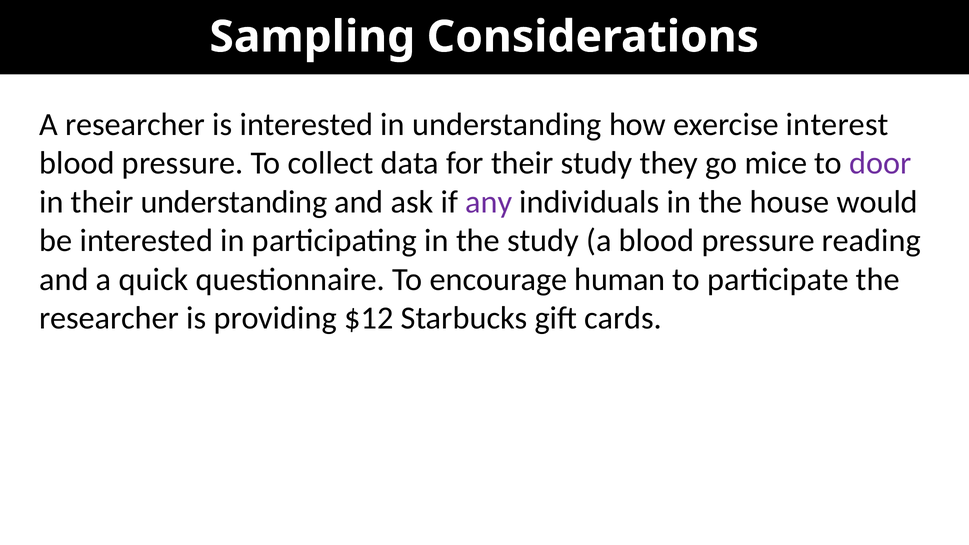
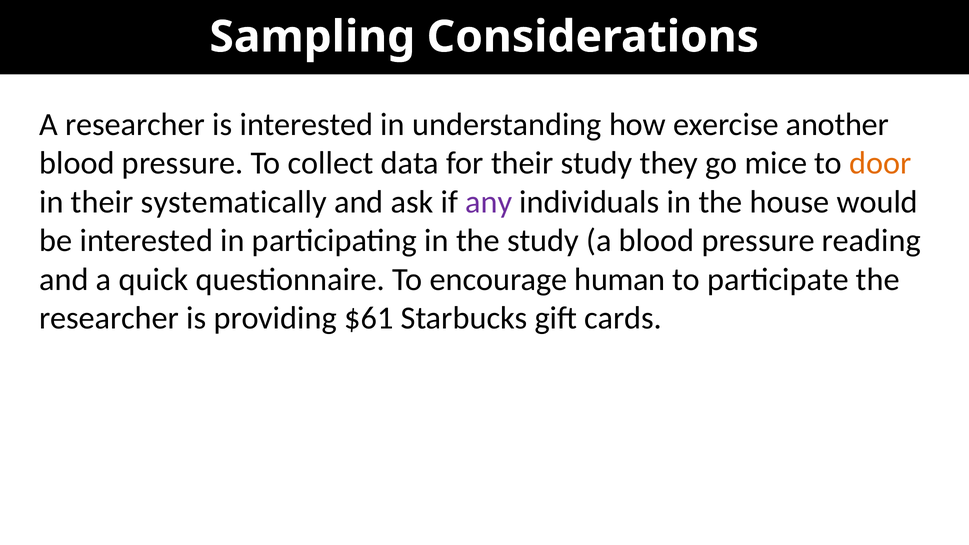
interest: interest -> another (837, 124)
door colour: purple -> orange (880, 163)
their understanding: understanding -> systematically (234, 202)
$12: $12 -> $61 (369, 318)
